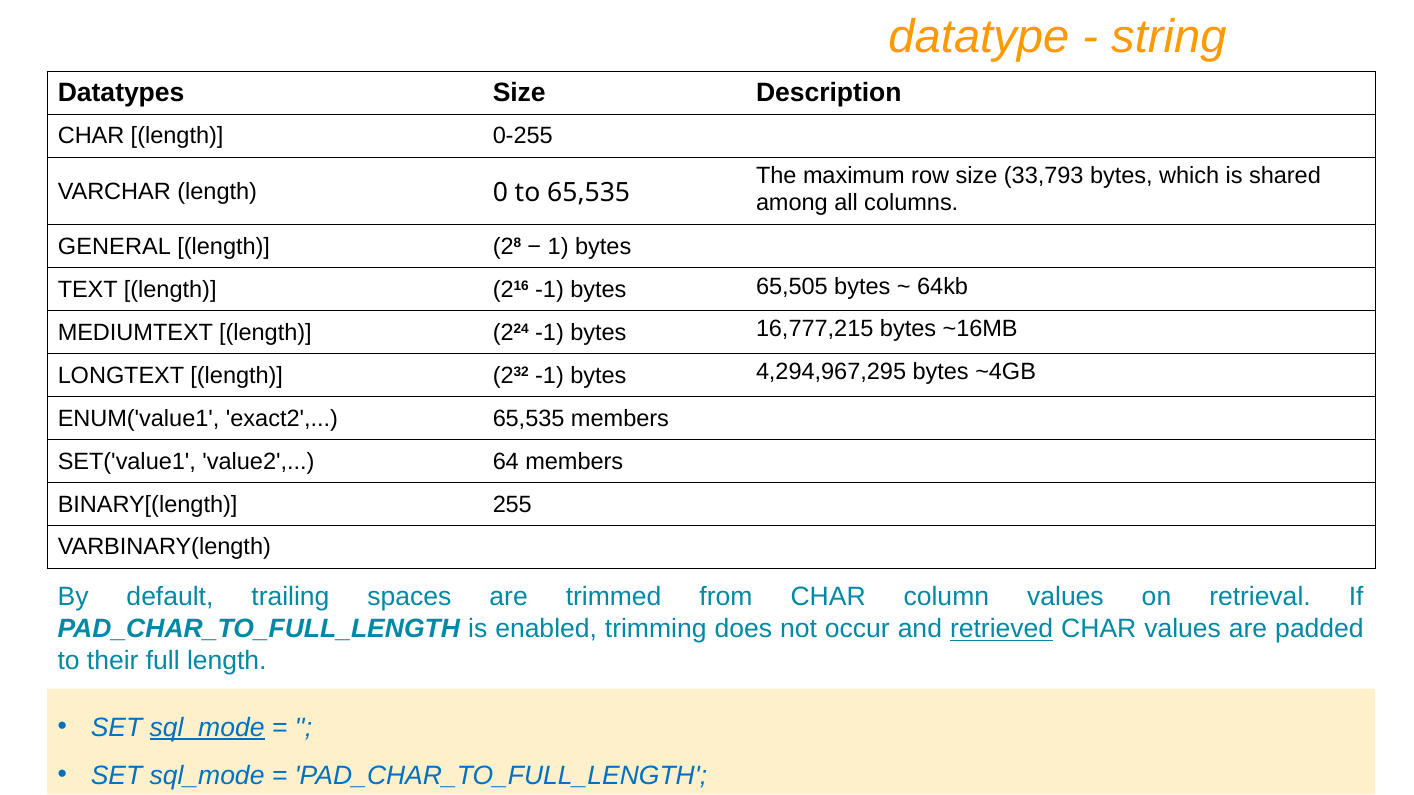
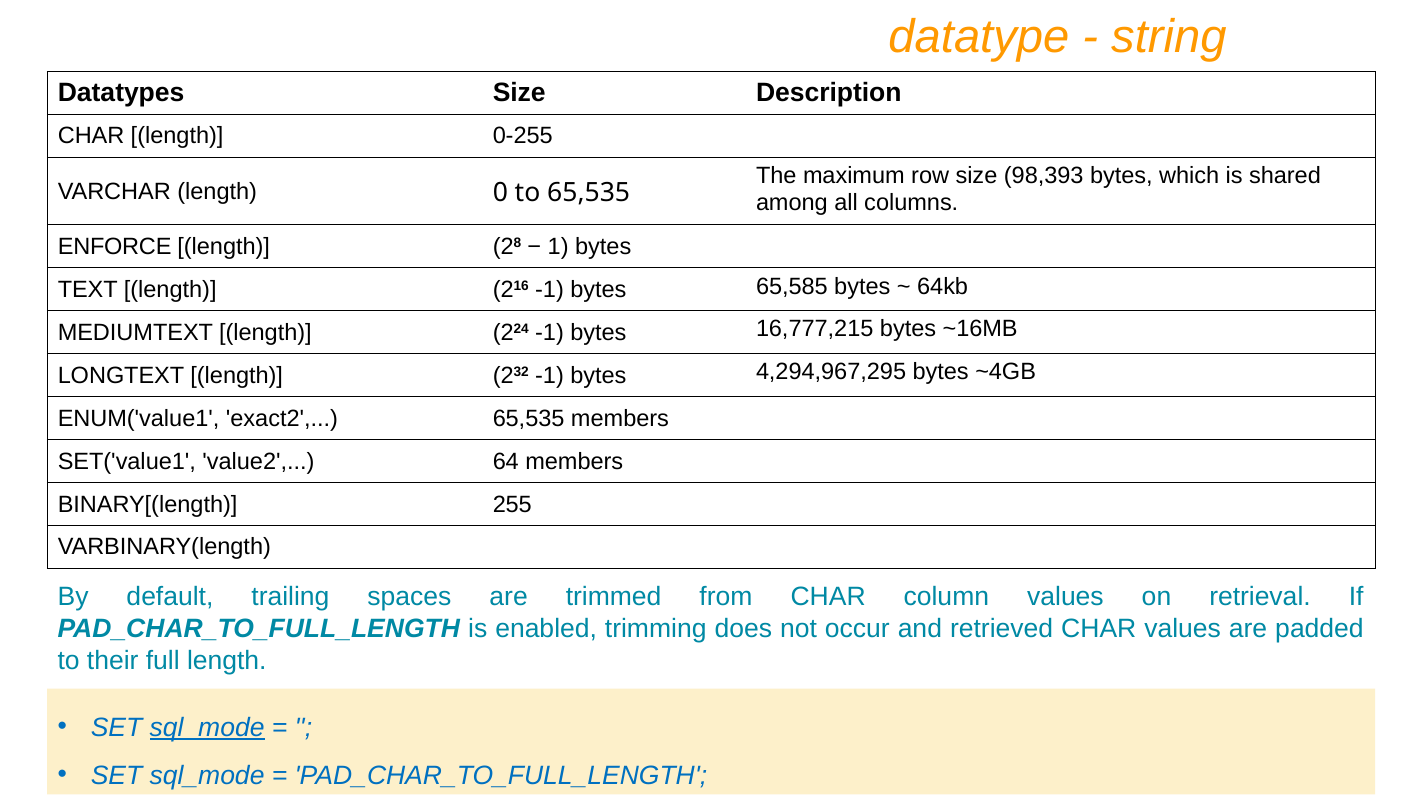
33,793: 33,793 -> 98,393 (1044, 176)
GENERAL: GENERAL -> ENFORCE (115, 246)
65,505: 65,505 -> 65,585 (792, 286)
retrieved underline: present -> none (1002, 629)
